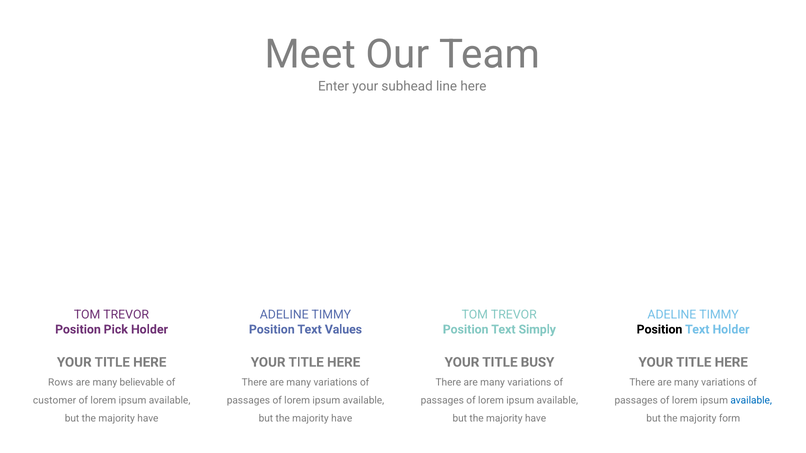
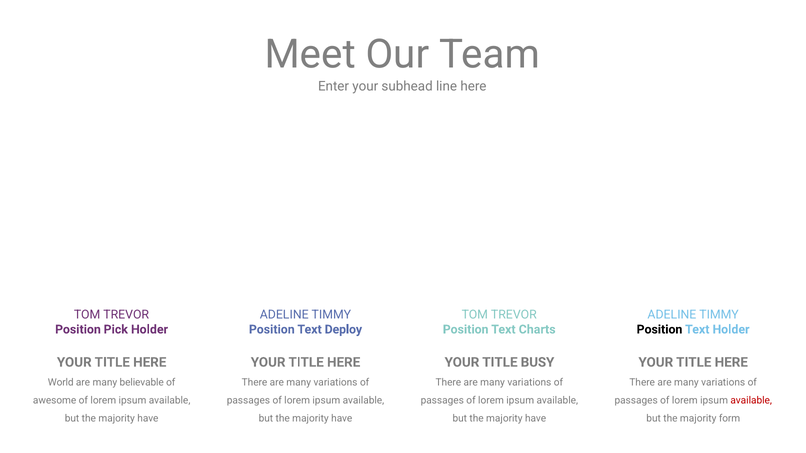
Values: Values -> Deploy (343, 330)
Simply: Simply -> Charts (537, 330)
Rows: Rows -> World (61, 383)
customer: customer -> awesome (55, 401)
available colour: blue -> red (751, 401)
